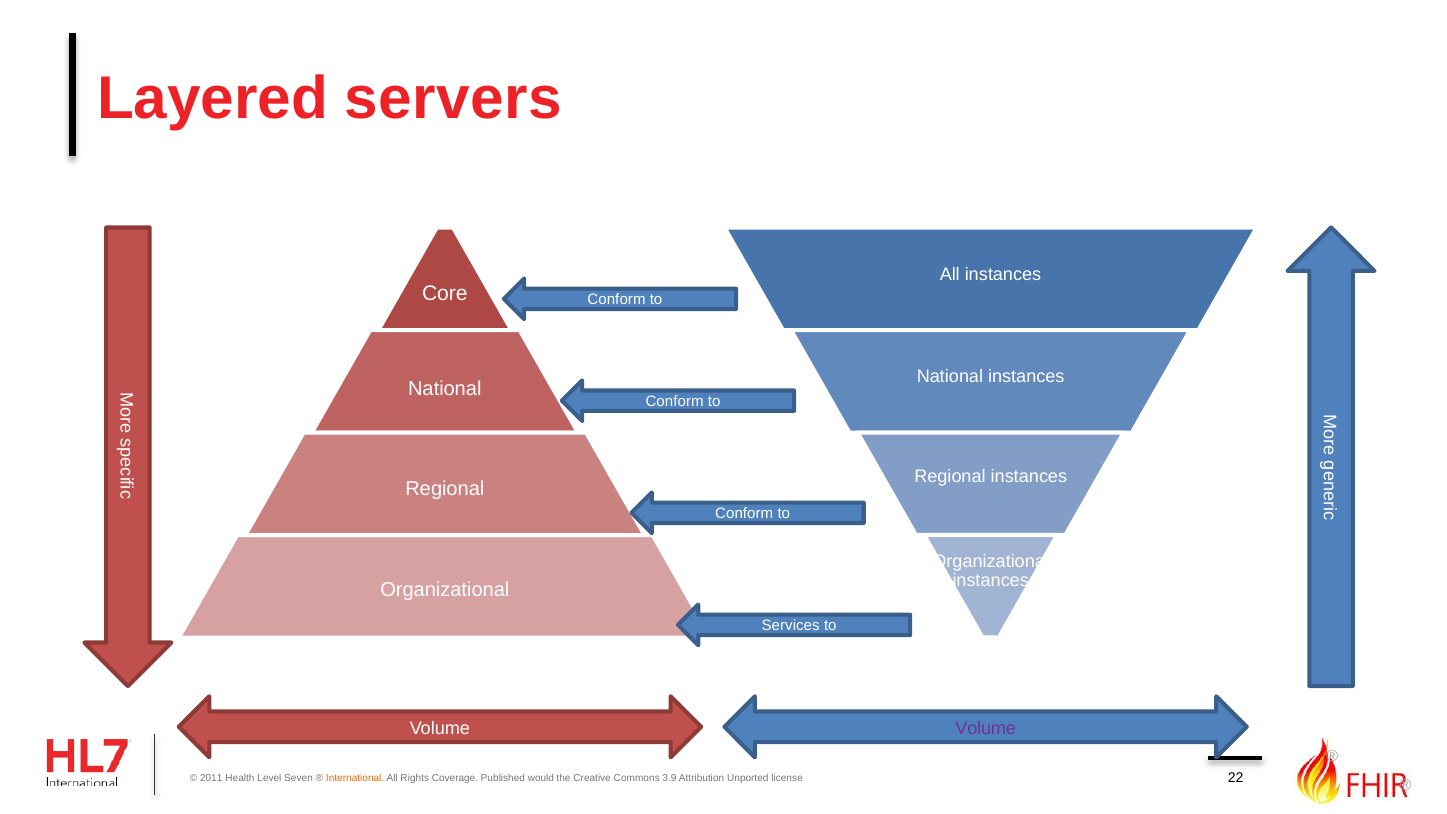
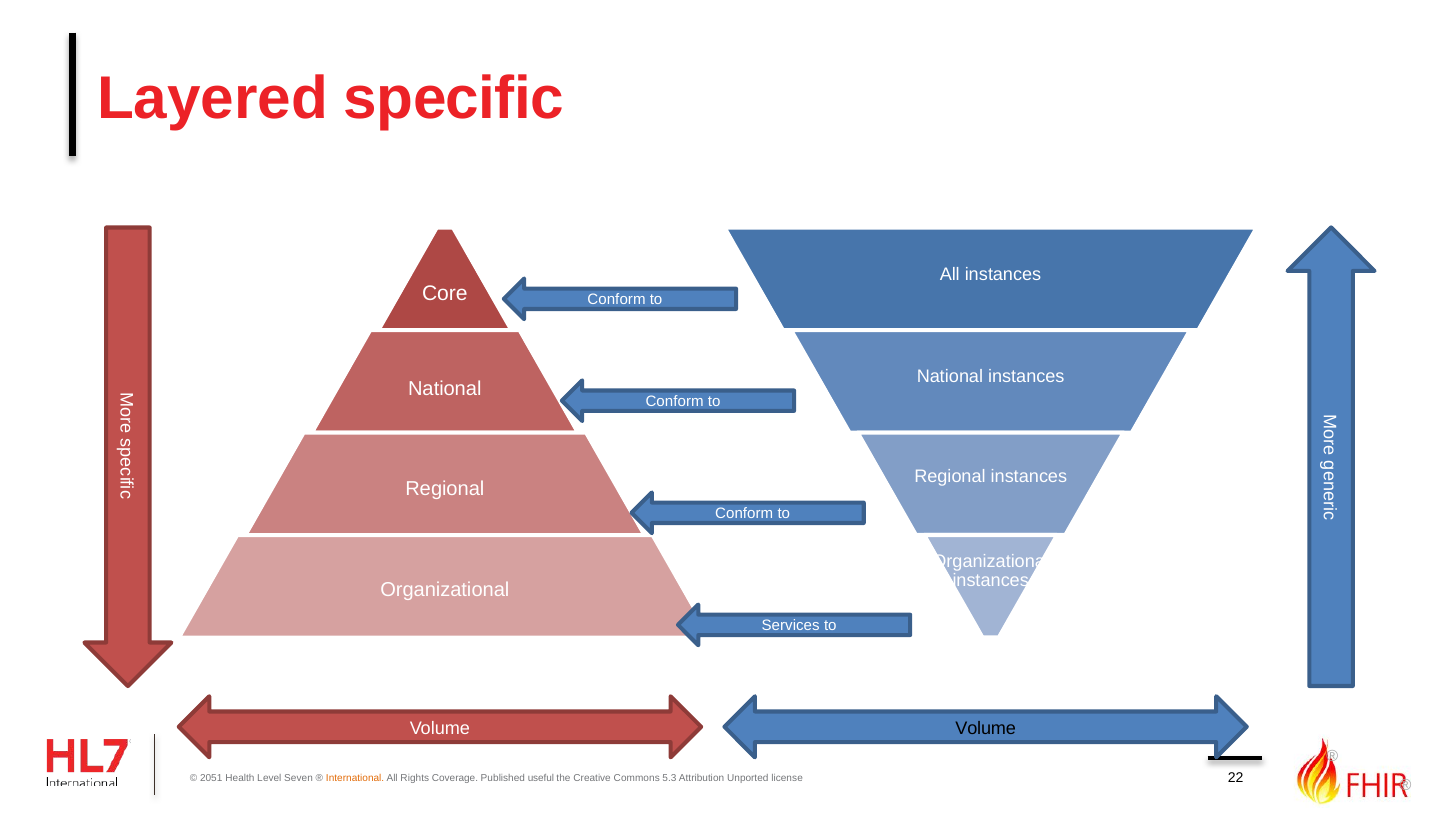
servers: servers -> specific (454, 99)
Volume colour: purple -> black (986, 728)
2011: 2011 -> 2051 (211, 778)
would: would -> useful (541, 778)
3.9: 3.9 -> 5.3 (669, 778)
